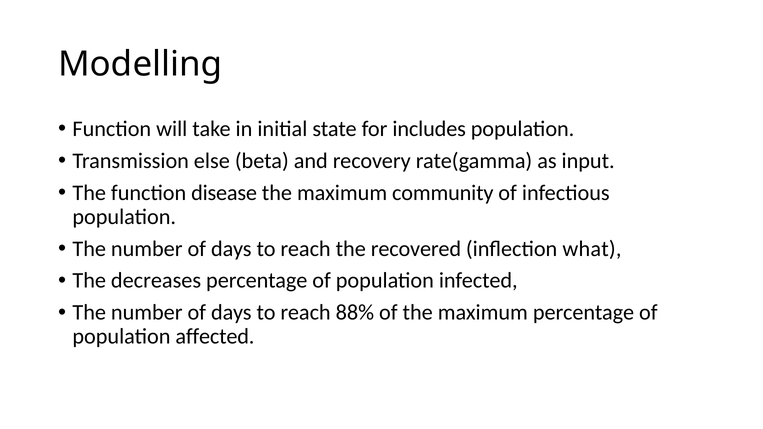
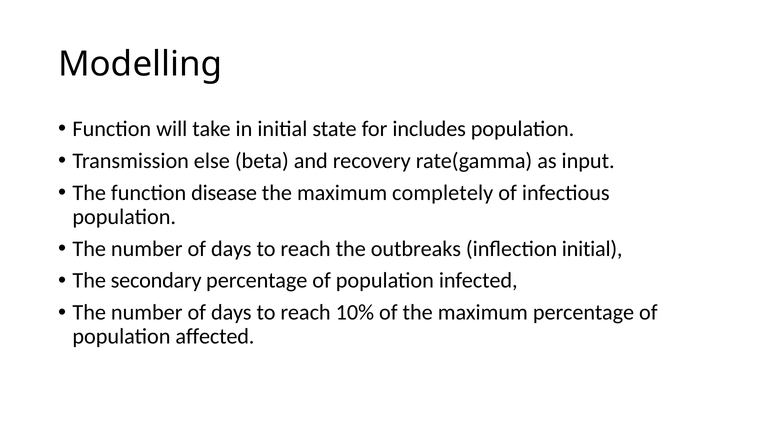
community: community -> completely (443, 193)
recovered: recovered -> outbreaks (416, 249)
inflection what: what -> initial (592, 249)
decreases: decreases -> secondary (156, 281)
88%: 88% -> 10% (355, 313)
